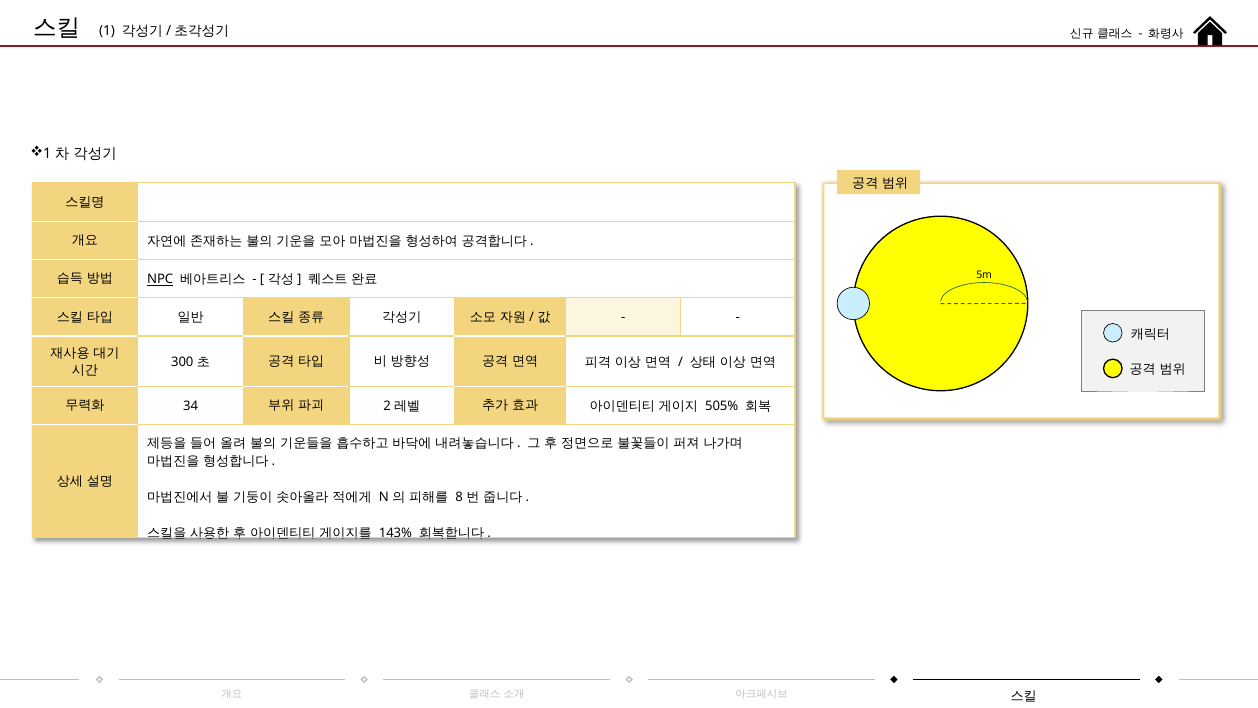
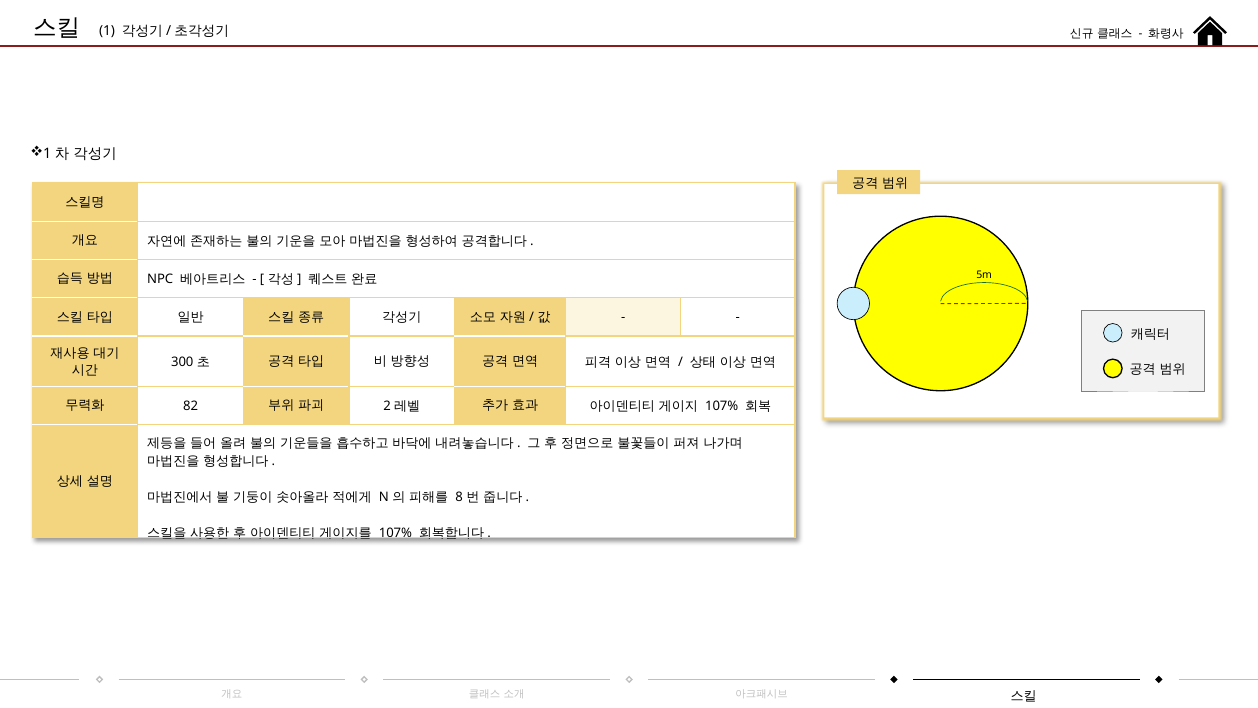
NPC underline: present -> none (160, 279)
34: 34 -> 82 (191, 406)
505%: 505% -> 107% (722, 406)
143%: 143% -> 107% (395, 533)
